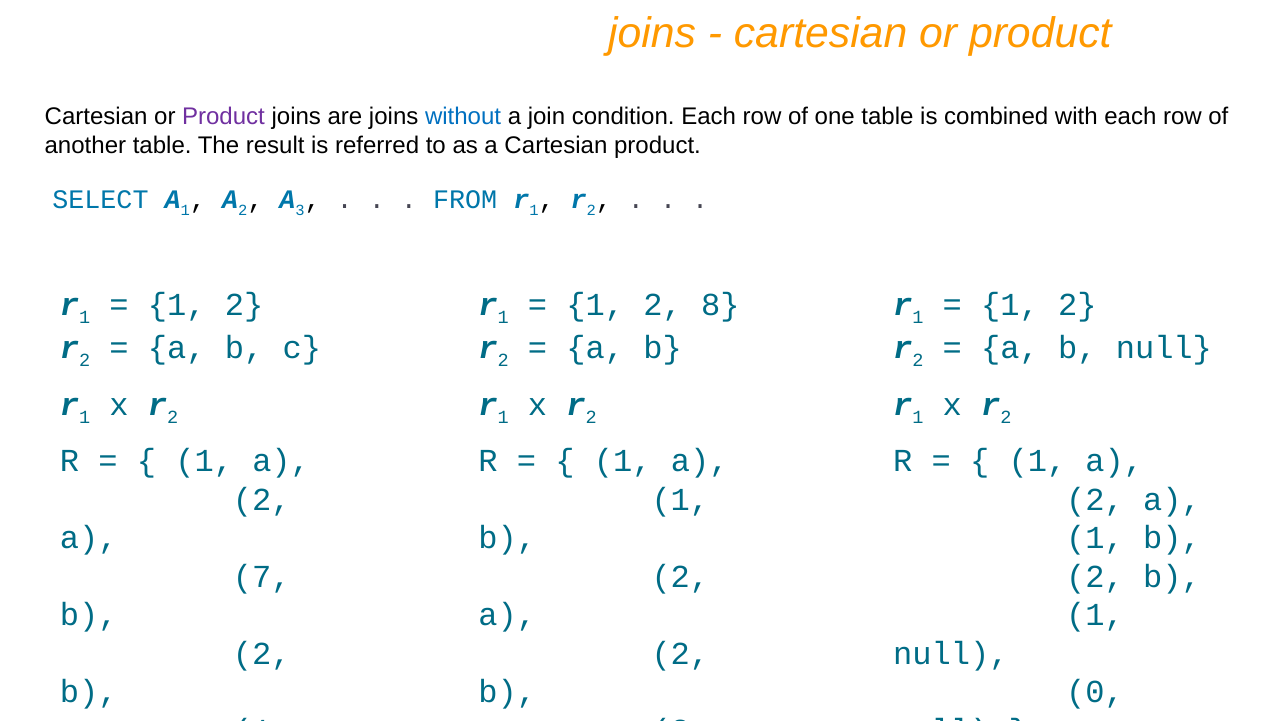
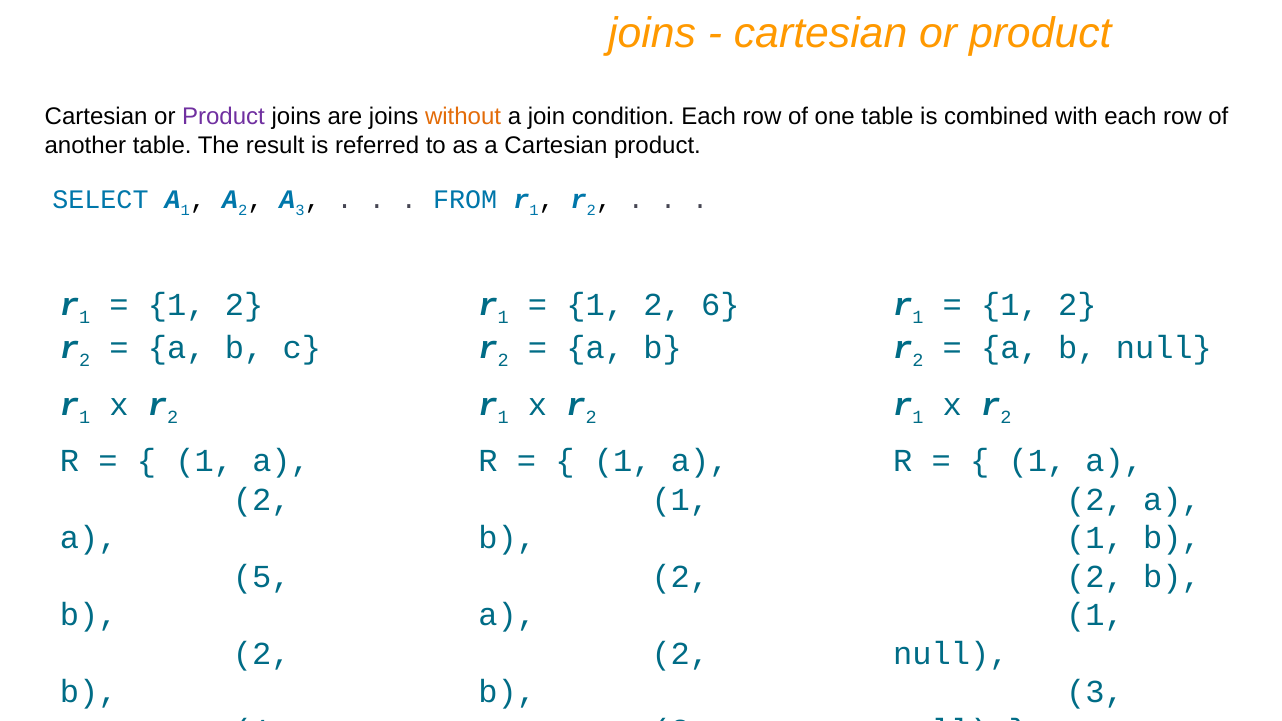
without colour: blue -> orange (463, 117)
8: 8 -> 6 (720, 304)
7: 7 -> 5 (262, 577)
0: 0 -> 3 (1095, 692)
